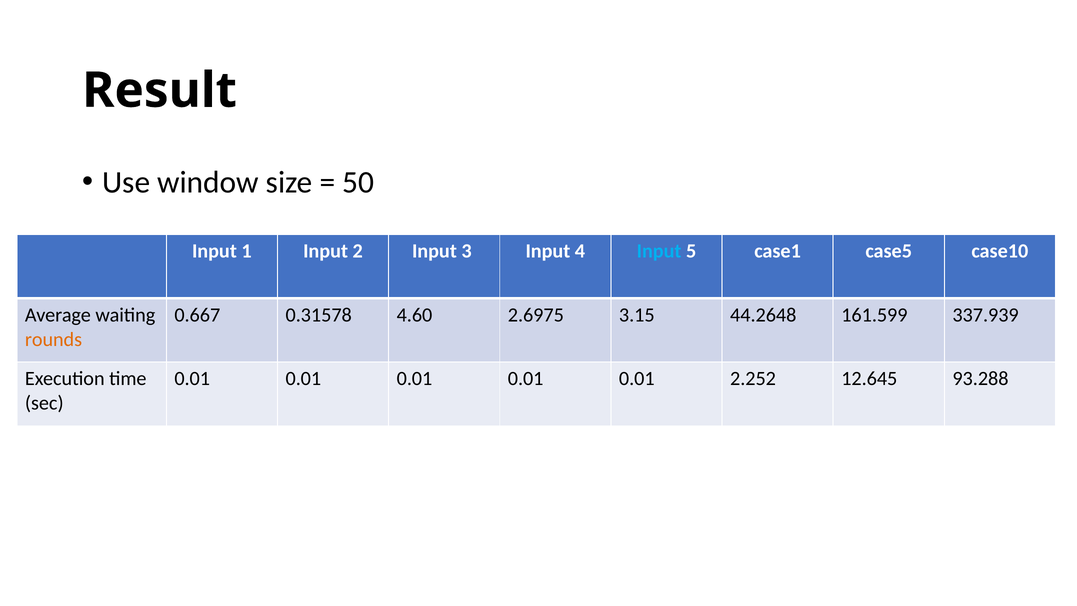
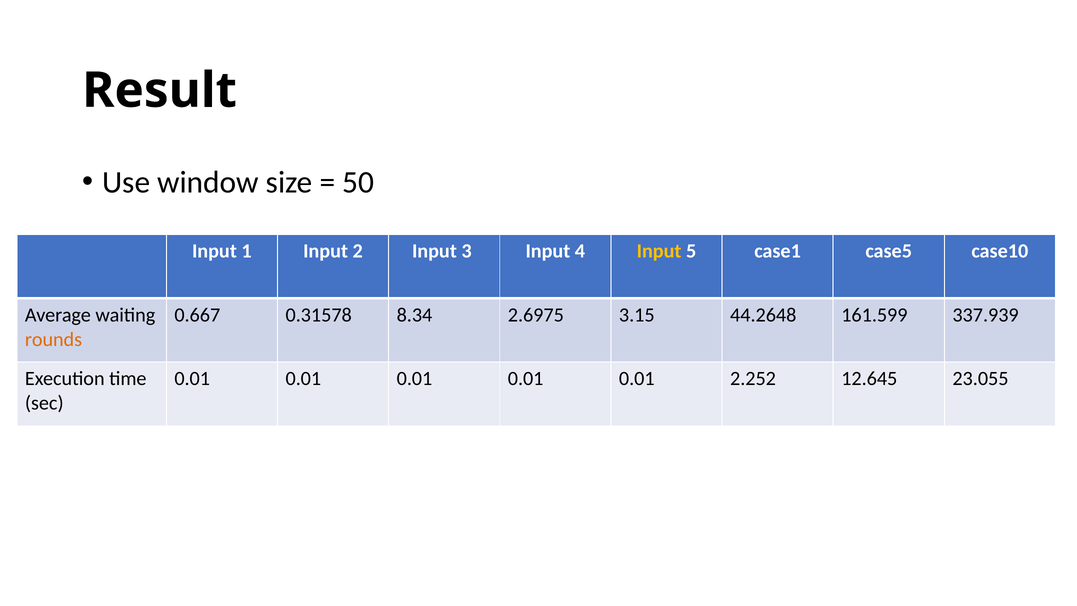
Input colour: light blue -> yellow (659, 251)
4.60: 4.60 -> 8.34 (415, 315)
93.288: 93.288 -> 23.055 (980, 379)
